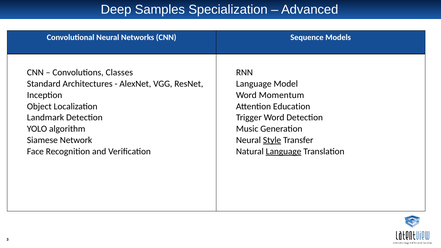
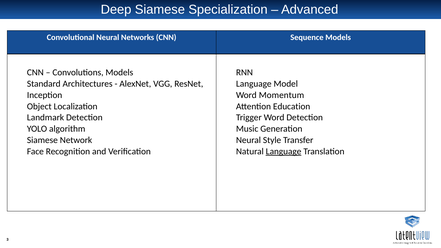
Deep Samples: Samples -> Siamese (160, 9)
Convolutions Classes: Classes -> Models (119, 73)
Style underline: present -> none (272, 140)
